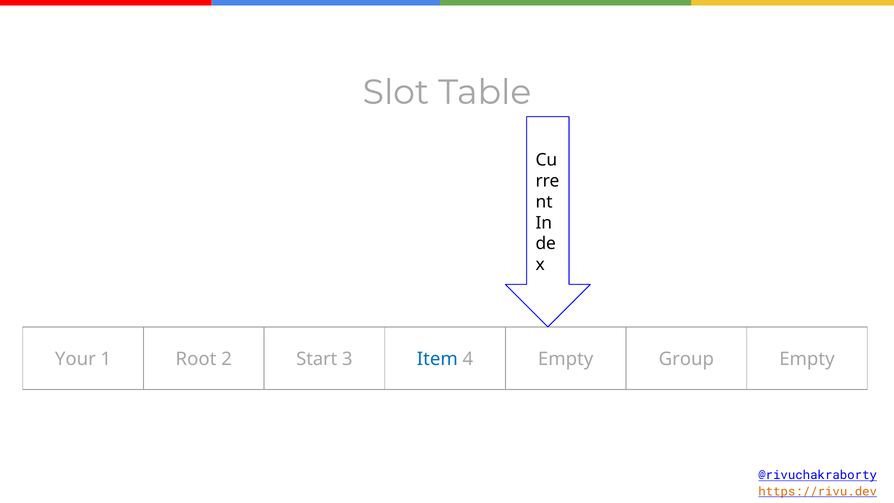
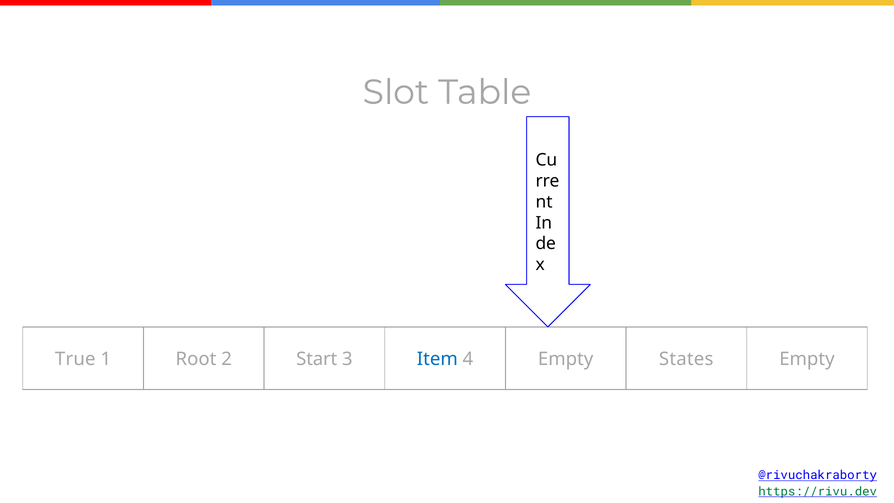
Your: Your -> True (75, 359)
Group: Group -> States (686, 359)
https://rivu.dev colour: orange -> green (818, 491)
